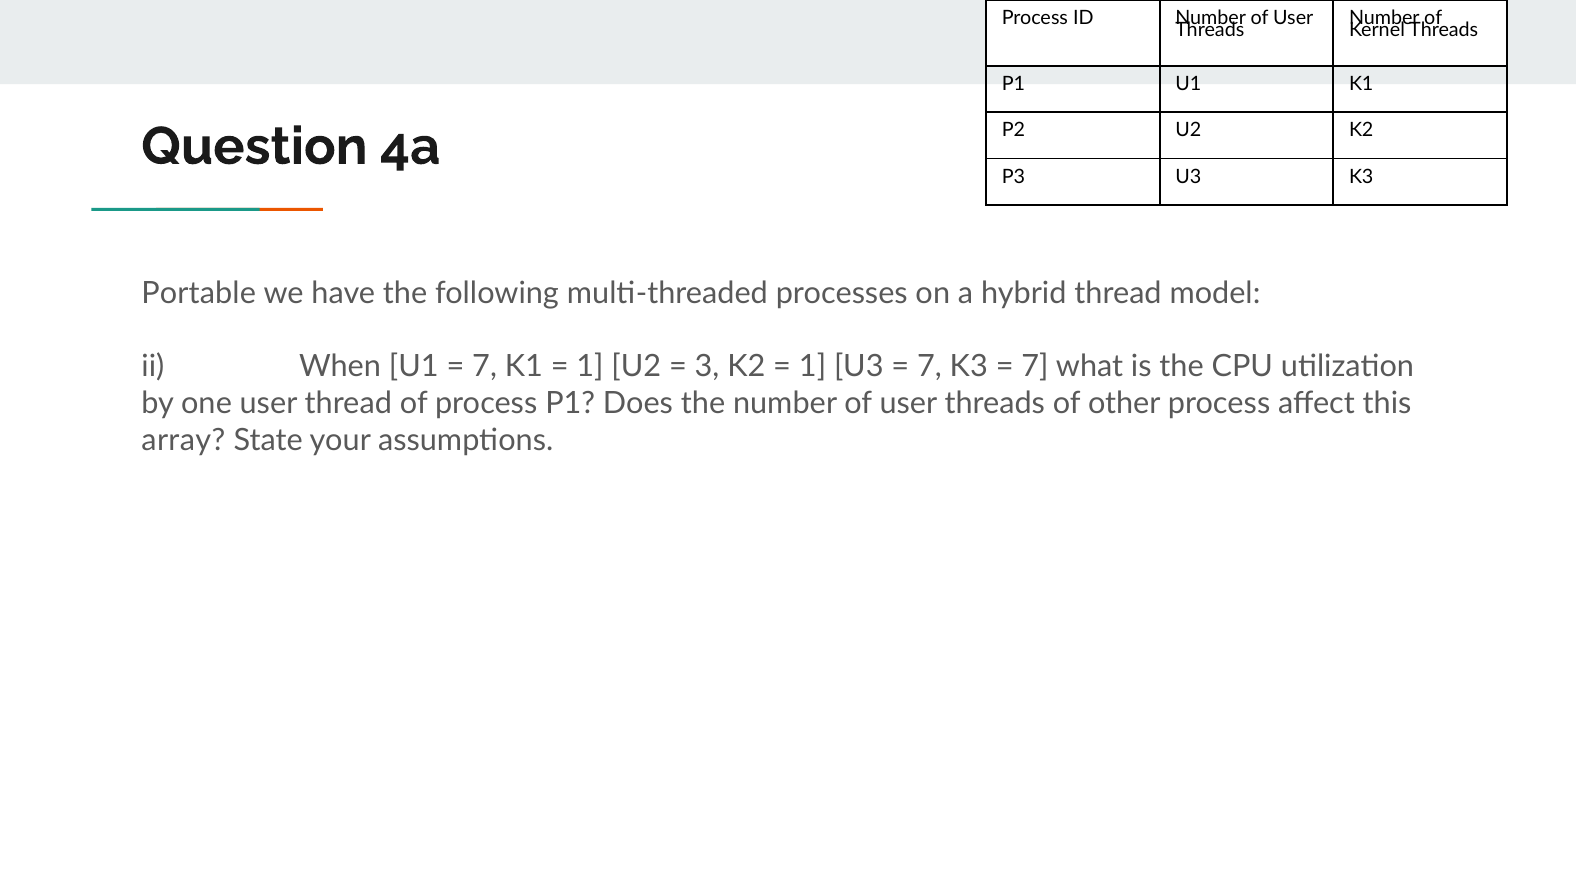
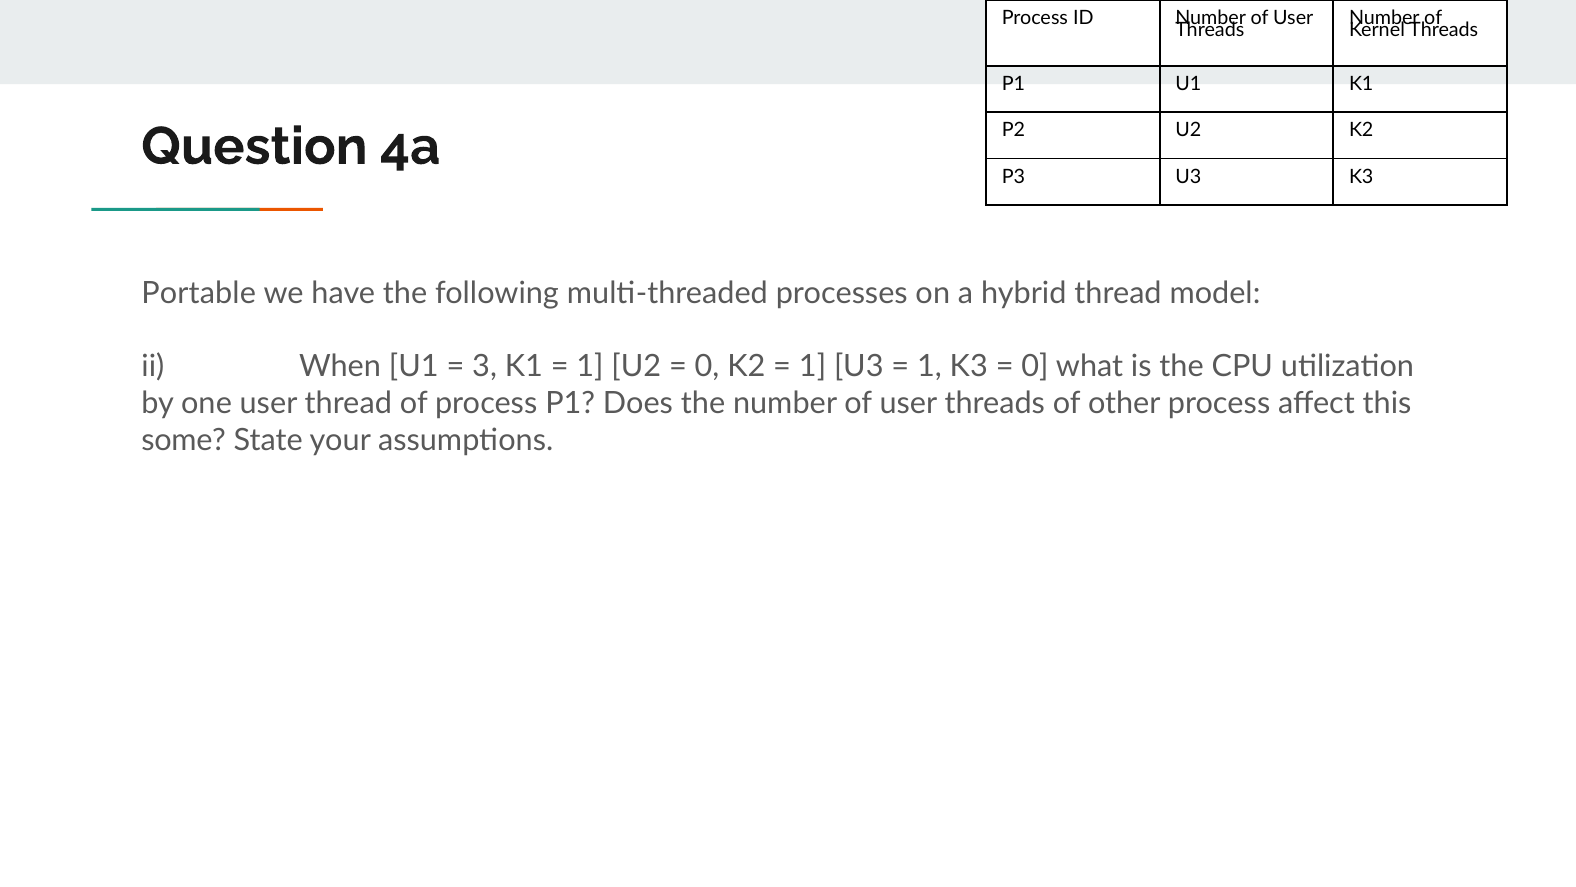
7: 7 -> 3 (485, 367)
3: 3 -> 0 (707, 367)
7: 7 -> 1 (930, 367)
7: 7 -> 0 (1035, 367)
array: array -> some (184, 440)
